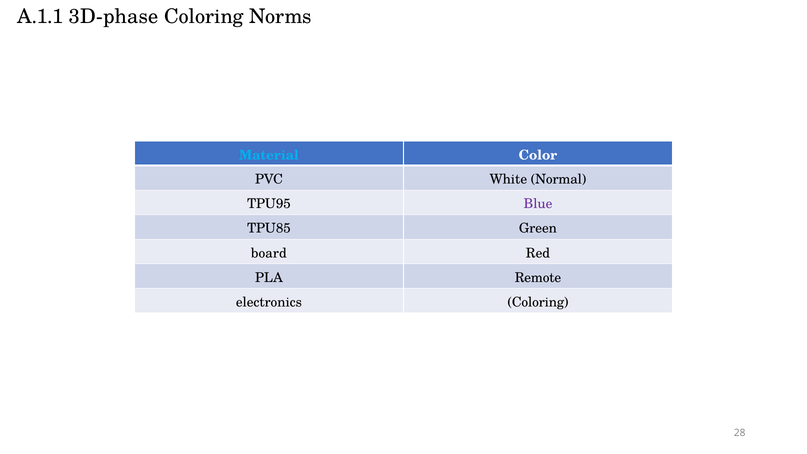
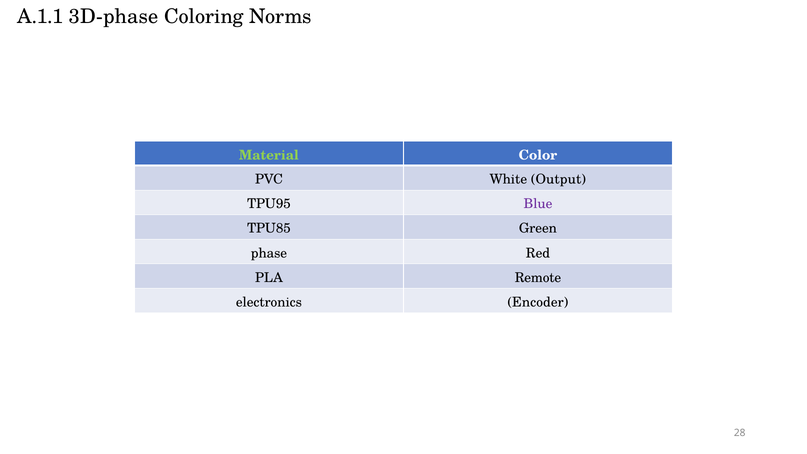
Material colour: light blue -> light green (269, 155)
Normal: Normal -> Output (558, 179)
board: board -> phase (269, 253)
electronics Coloring: Coloring -> Encoder (538, 302)
